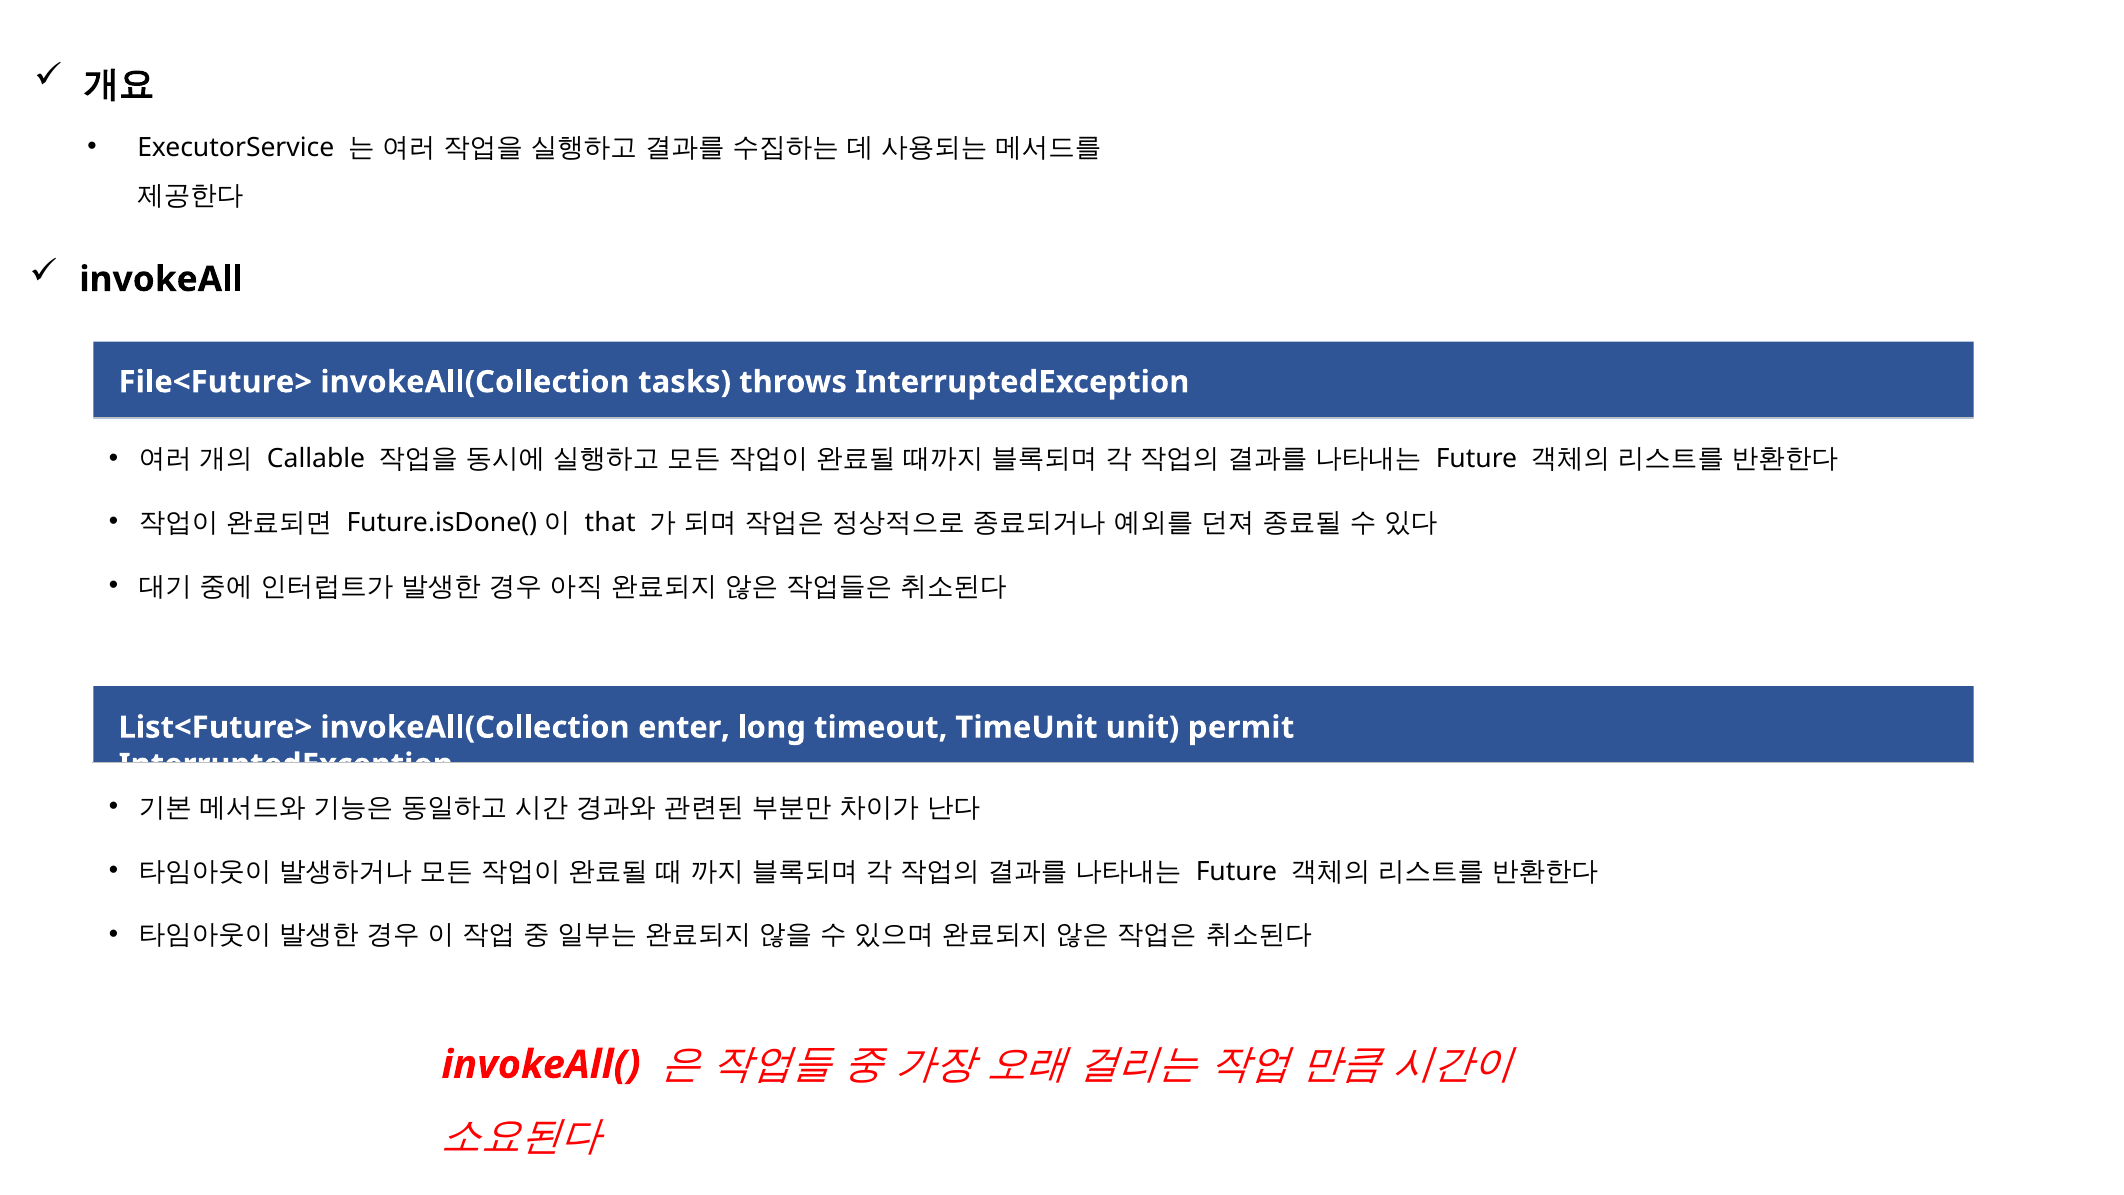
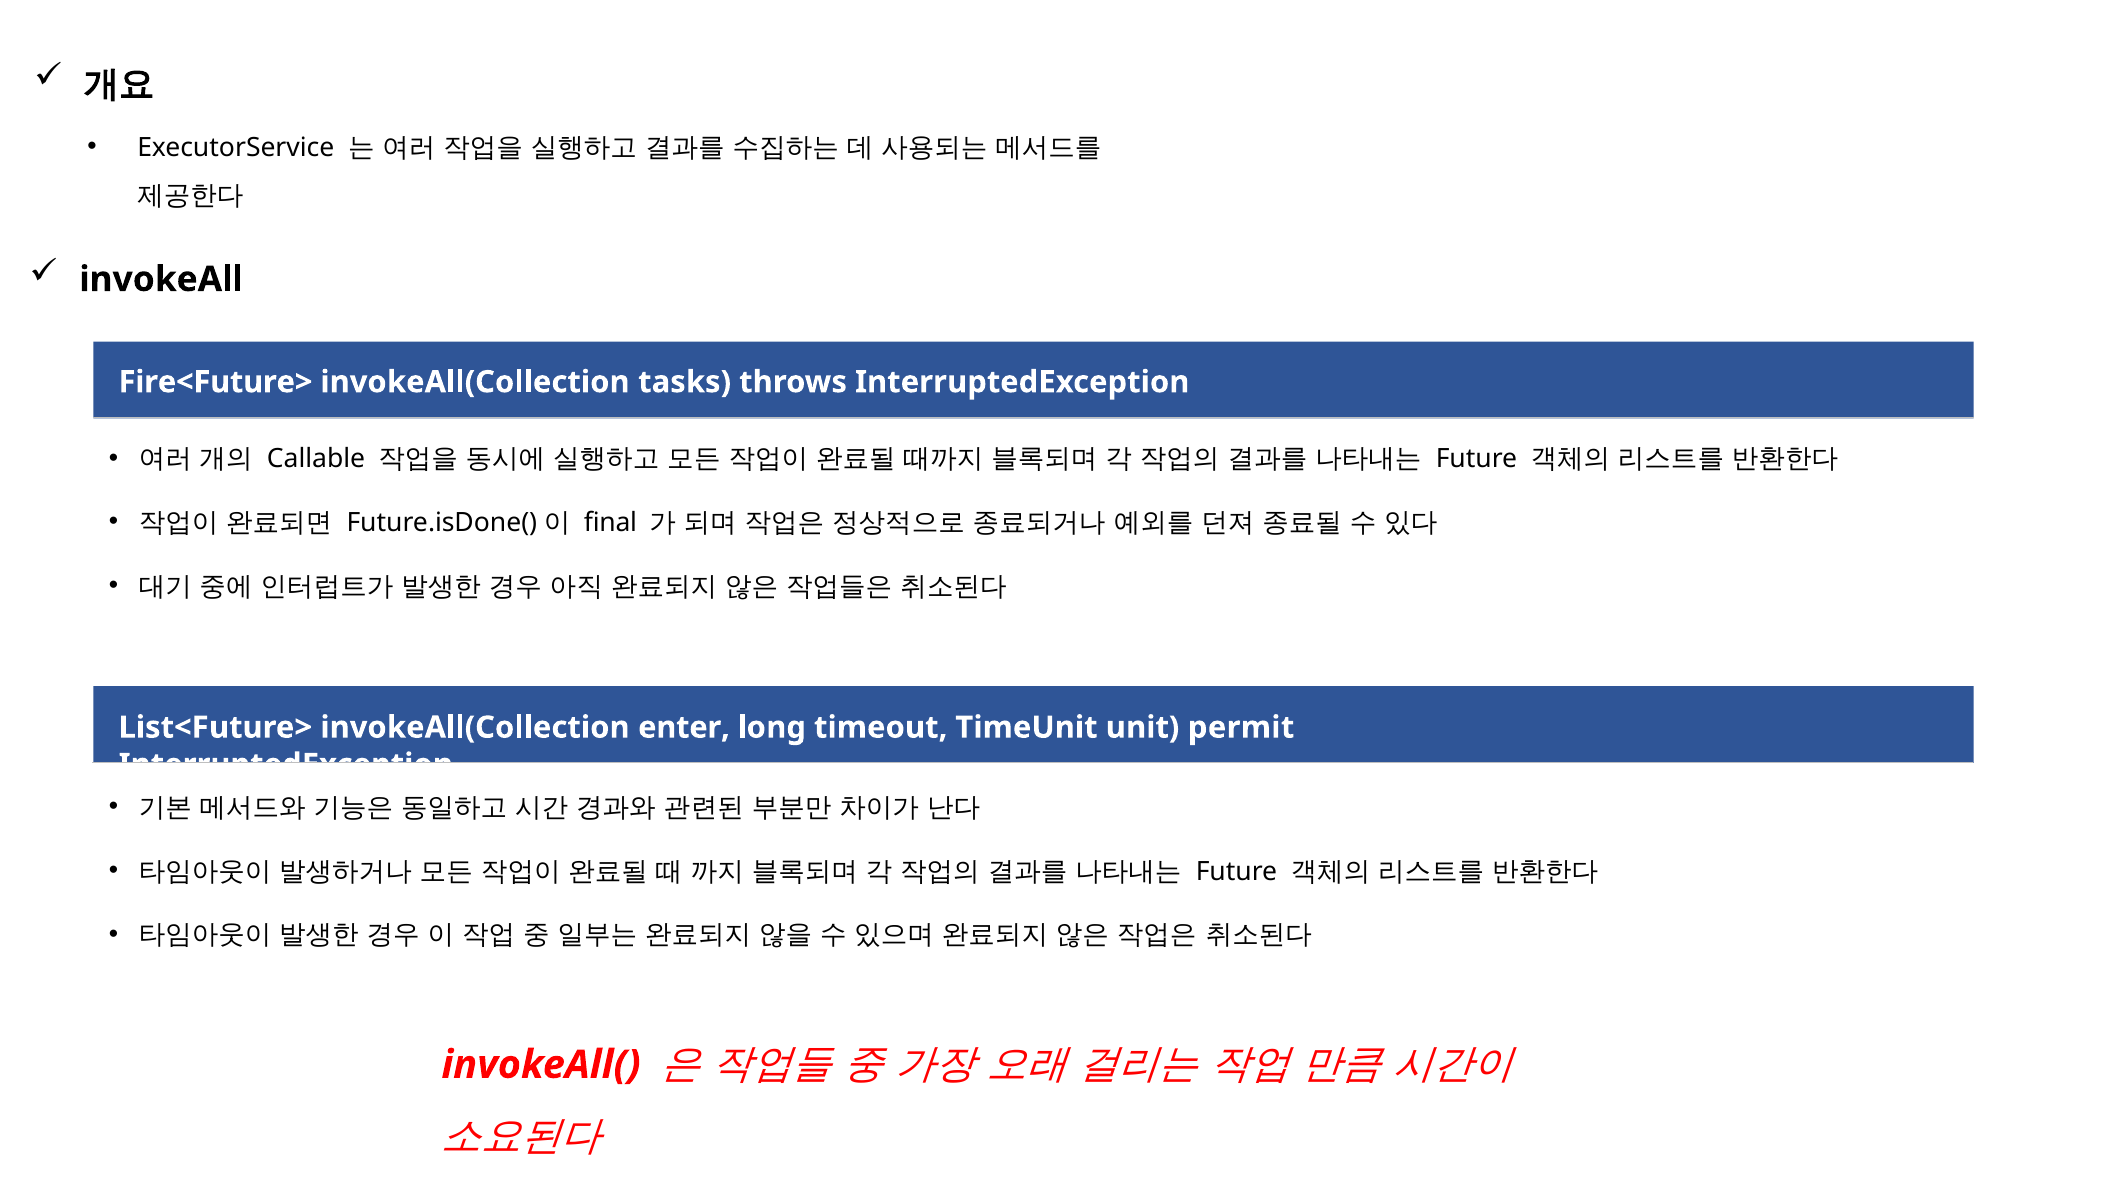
File<Future>: File<Future> -> Fire<Future> (215, 382)
that: that -> final (610, 523)
